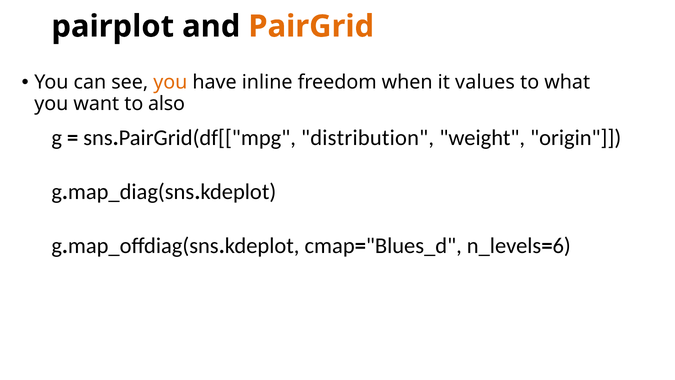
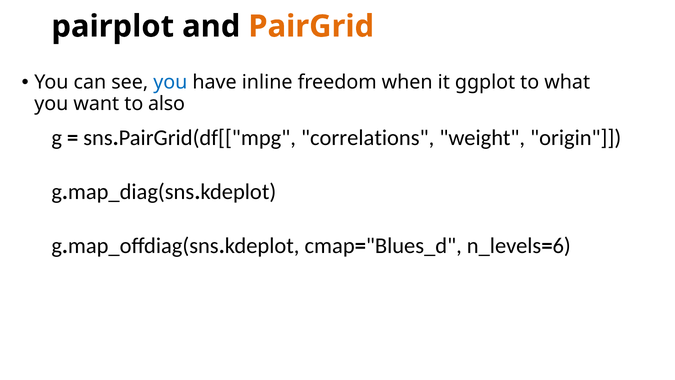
you colour: orange -> blue (170, 82)
values: values -> ggplot (485, 82)
distribution: distribution -> correlations (368, 138)
